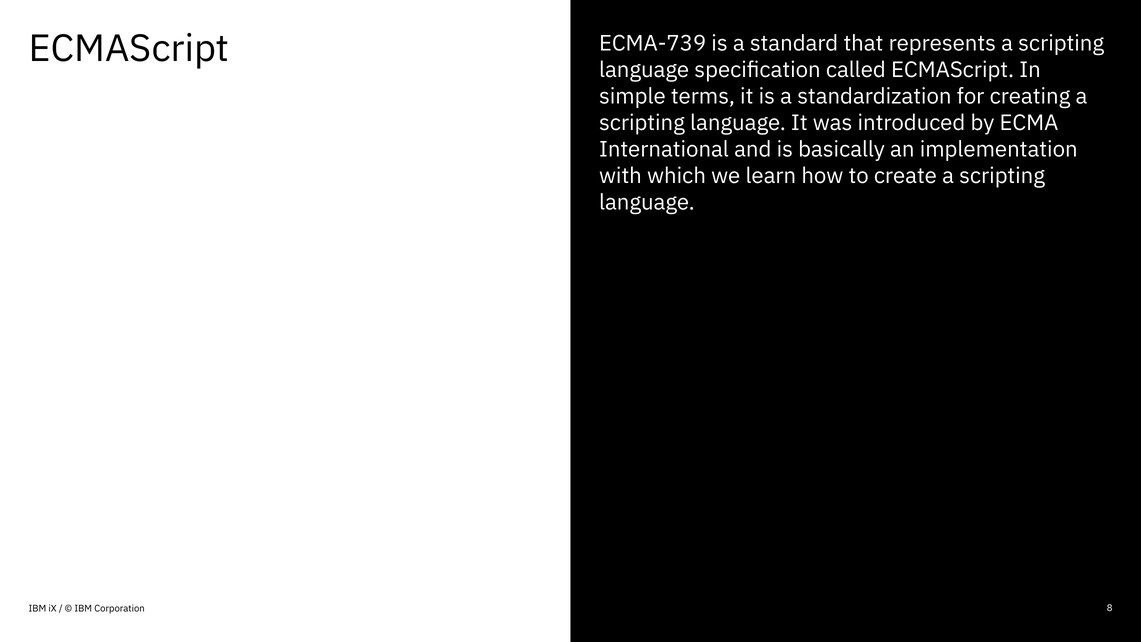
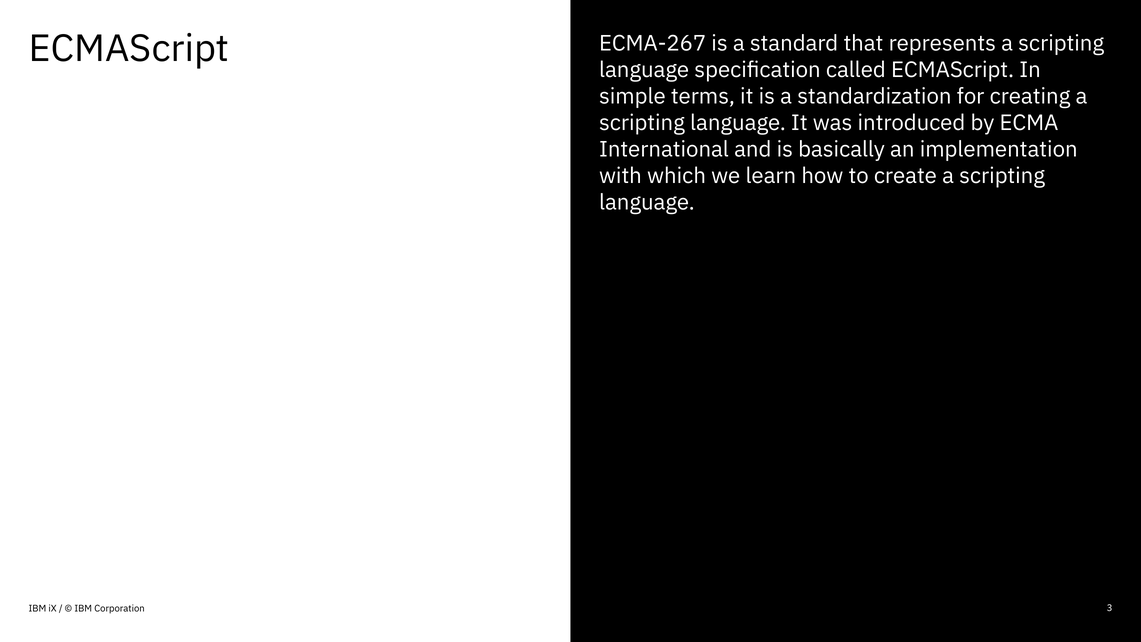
ECMA-739: ECMA-739 -> ECMA-267 (653, 43)
8: 8 -> 3 (1110, 609)
